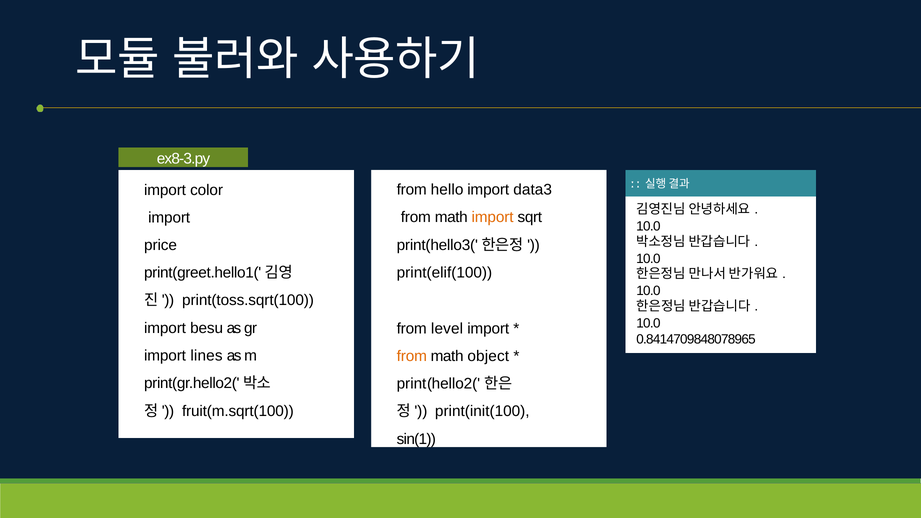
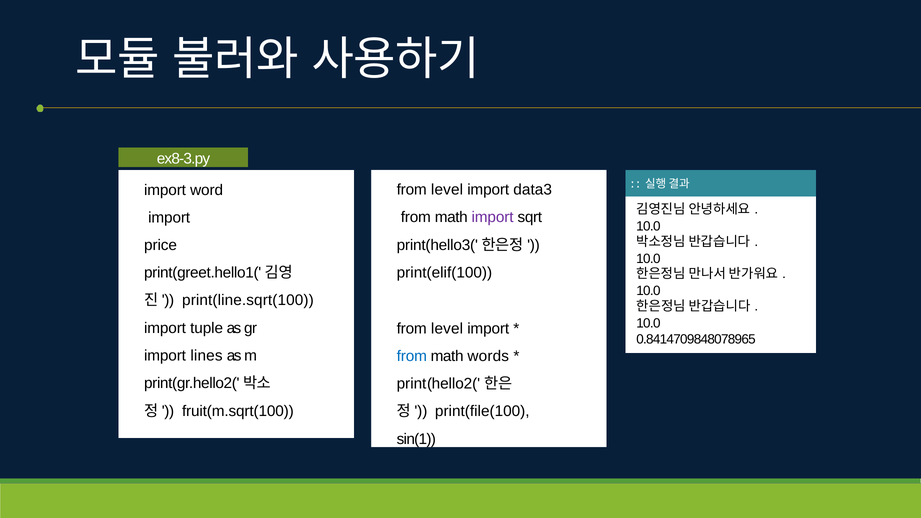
hello: hello -> level (447, 190)
color: color -> word (207, 190)
import colour: orange -> purple (493, 217)
print(toss.sqrt(100: print(toss.sqrt(100 -> print(line.sqrt(100 (248, 300)
besu: besu -> tuple (207, 328)
from colour: orange -> blue (412, 356)
object: object -> words (488, 356)
print(init(100: print(init(100 -> print(file(100 (482, 411)
